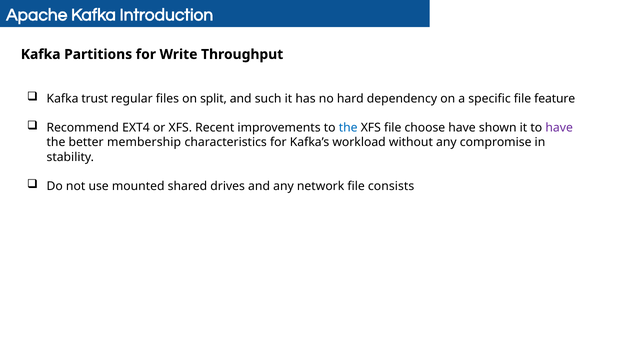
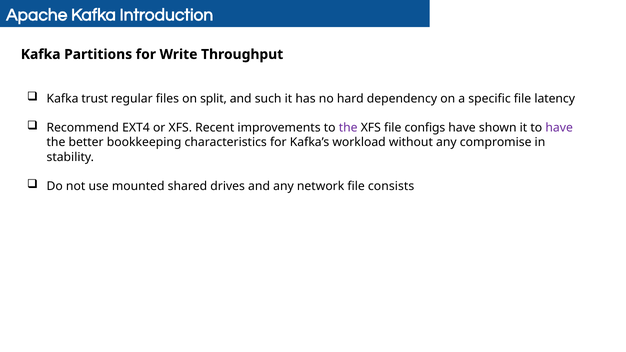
feature: feature -> latency (555, 99)
the colour: blue -> purple (348, 128)
choose: choose -> configs (425, 128)
membership: membership -> bookkeeping (144, 142)
